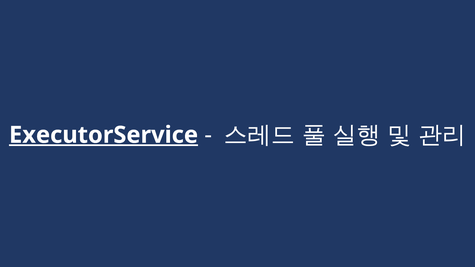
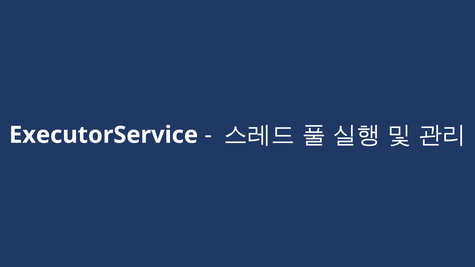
ExecutorService underline: present -> none (104, 135)
